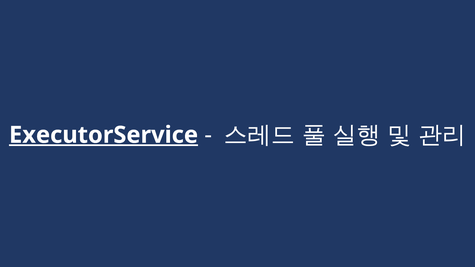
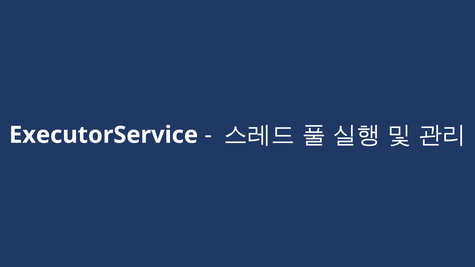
ExecutorService underline: present -> none (104, 135)
